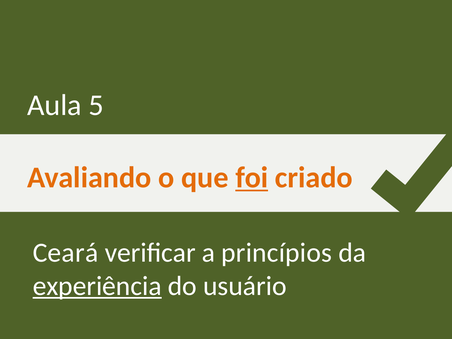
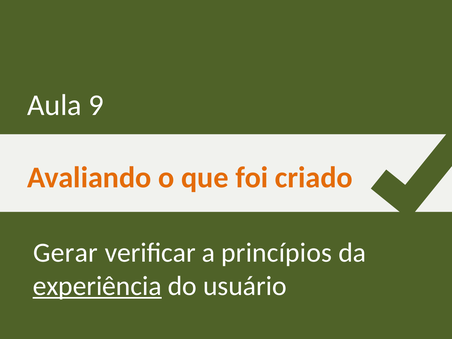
5: 5 -> 9 (96, 105)
foi underline: present -> none (252, 177)
Ceará: Ceará -> Gerar (65, 253)
